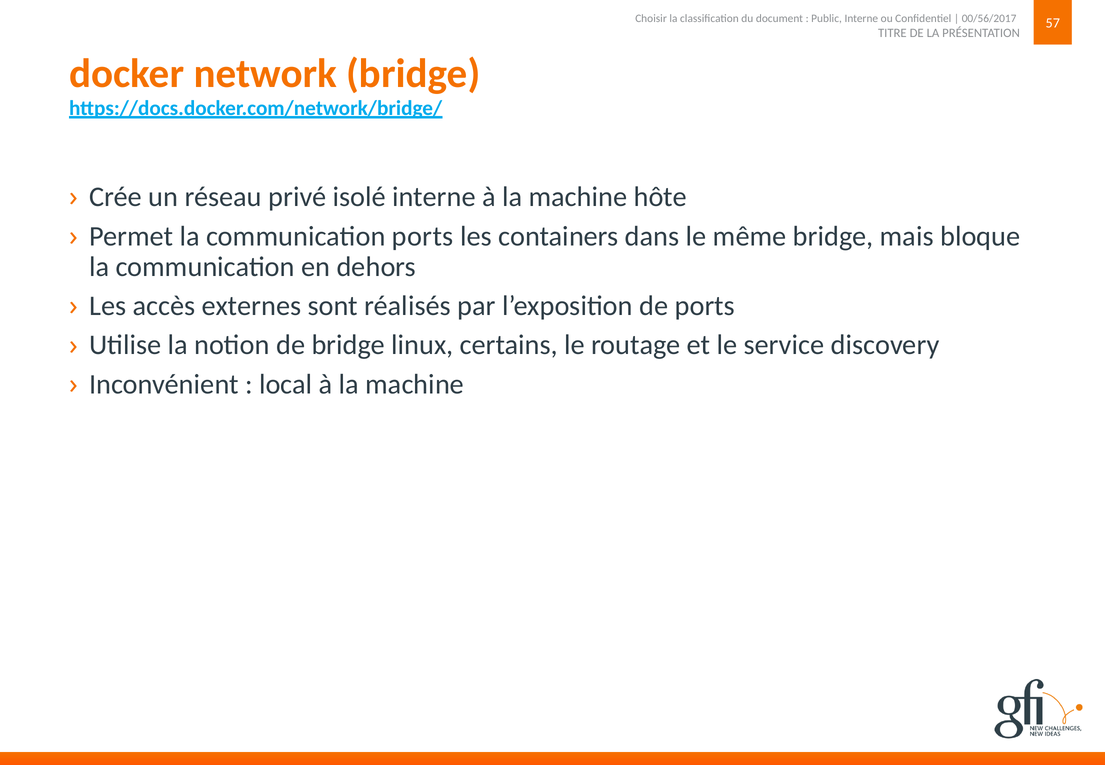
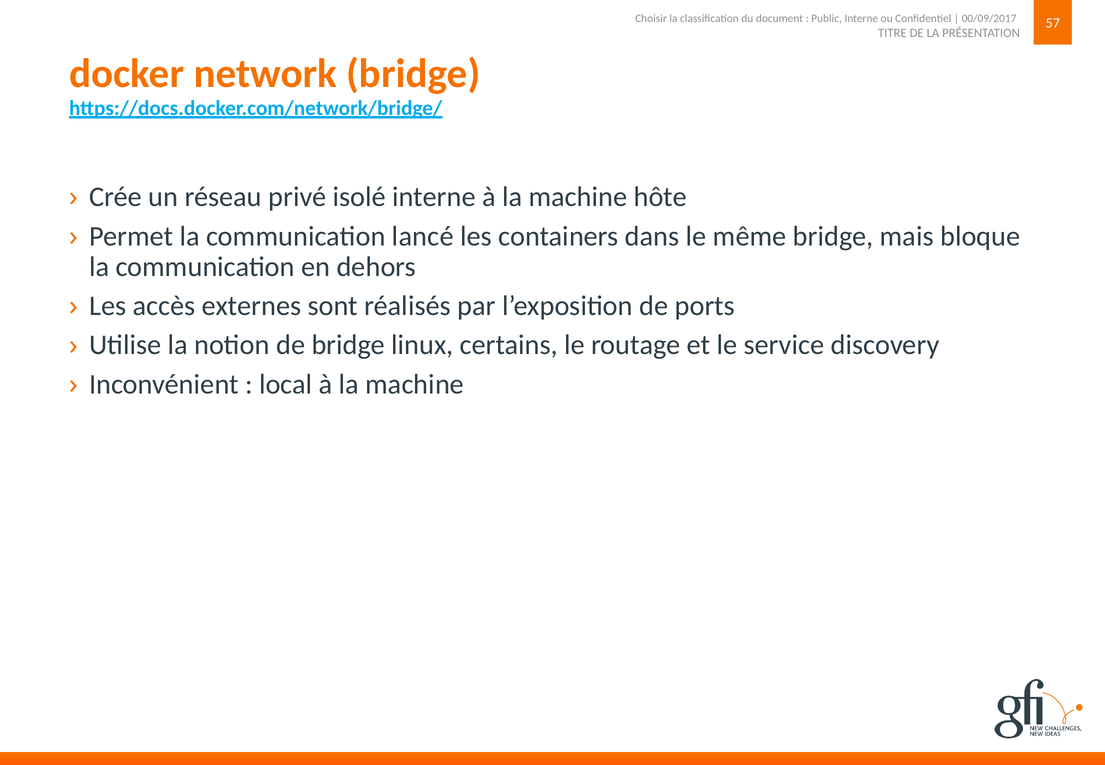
00/56/2017: 00/56/2017 -> 00/09/2017 (989, 18)
communication ports: ports -> lancé (423, 236)
